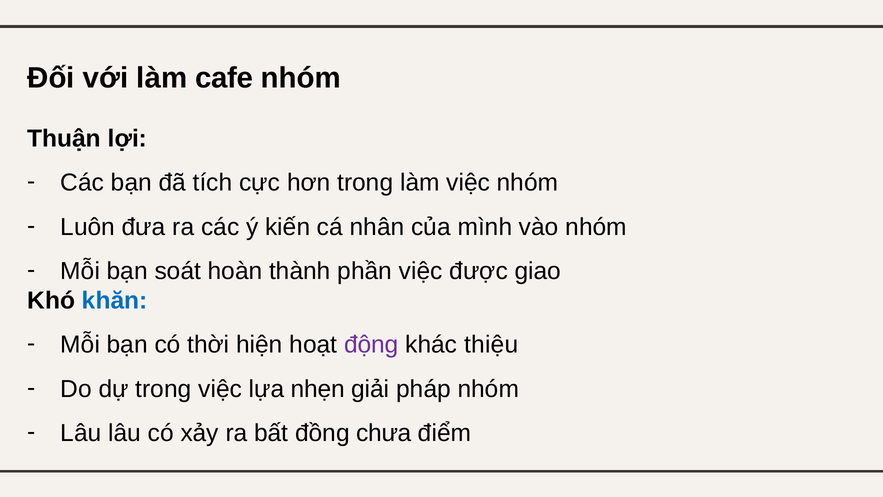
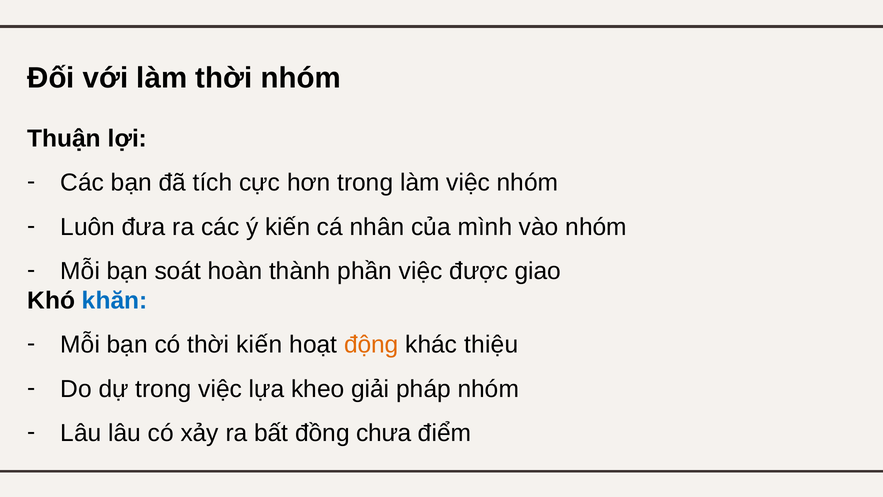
làm cafe: cafe -> thời (224, 78)
thời hiện: hiện -> kiến (259, 345)
động colour: purple -> orange (371, 345)
nhẹn: nhẹn -> kheo (318, 389)
